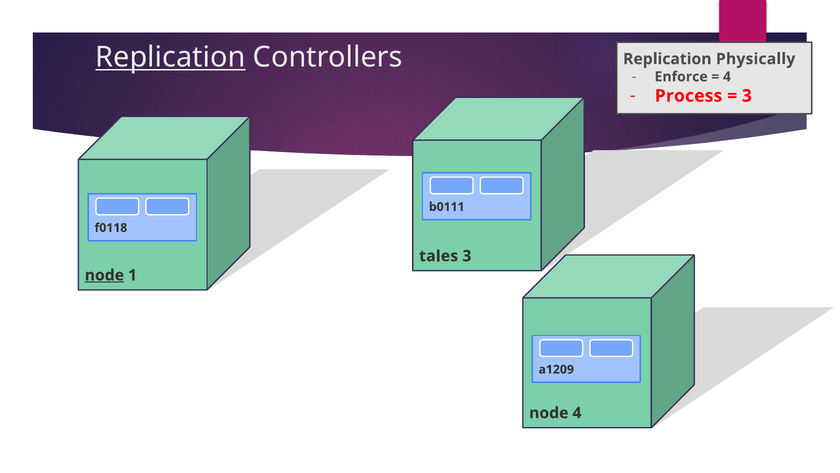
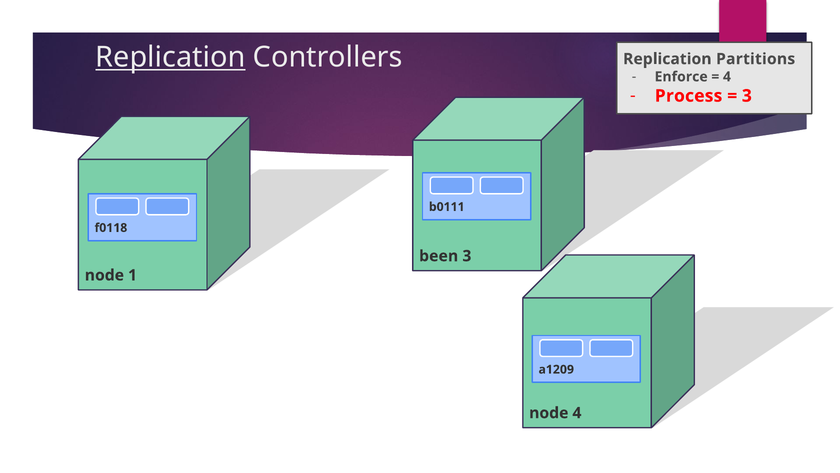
Physically: Physically -> Partitions (756, 59)
tales: tales -> been (439, 256)
node underline: present -> none (104, 275)
